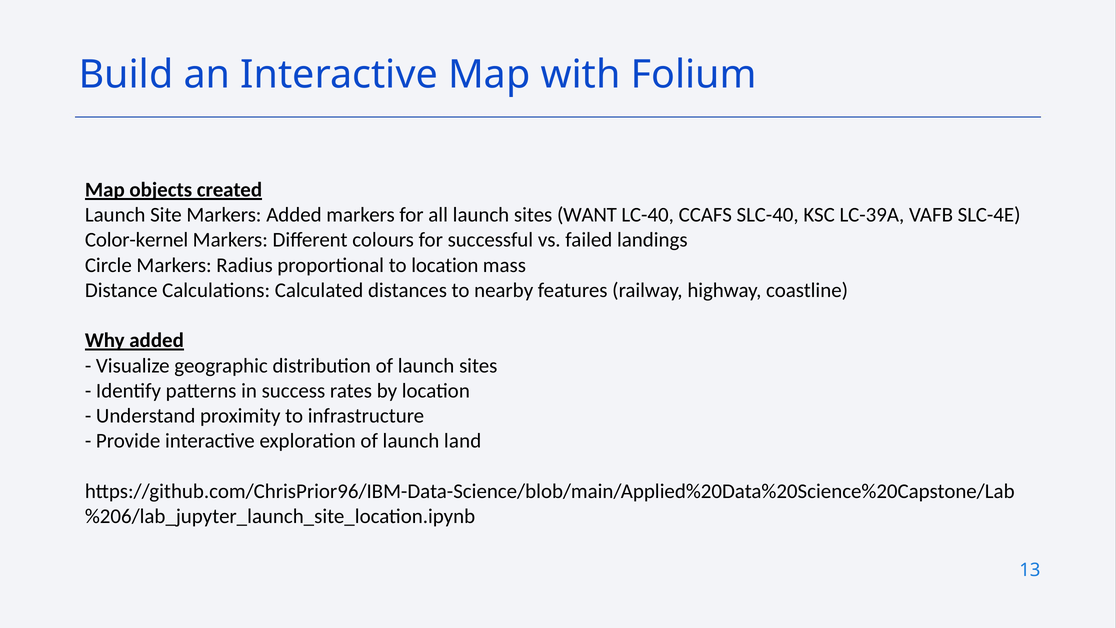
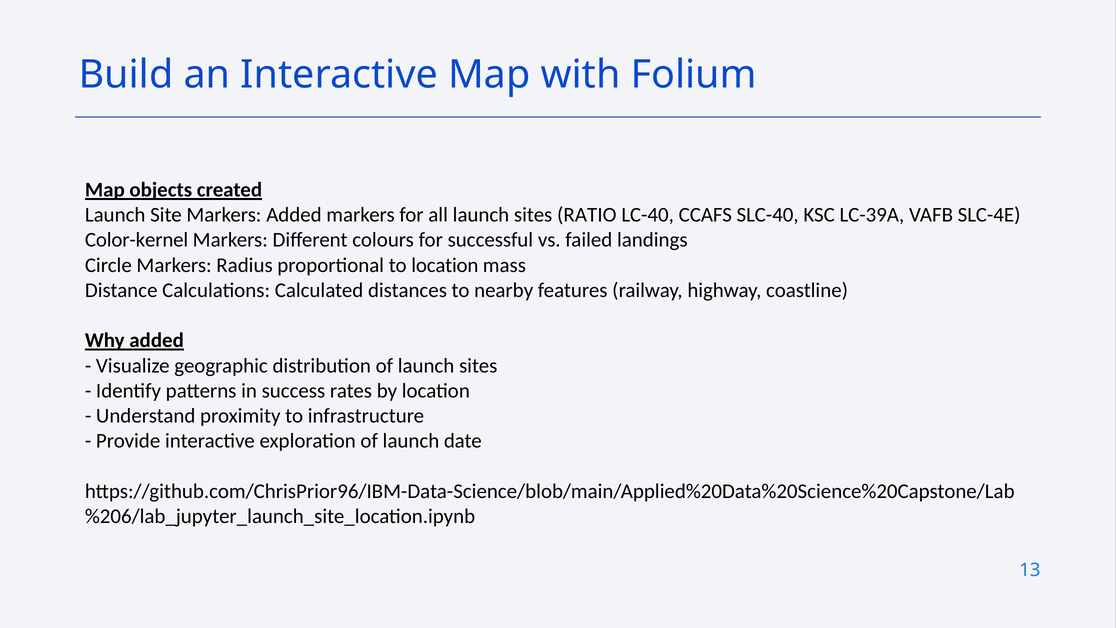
WANT: WANT -> RATIO (587, 215)
land: land -> date (463, 441)
